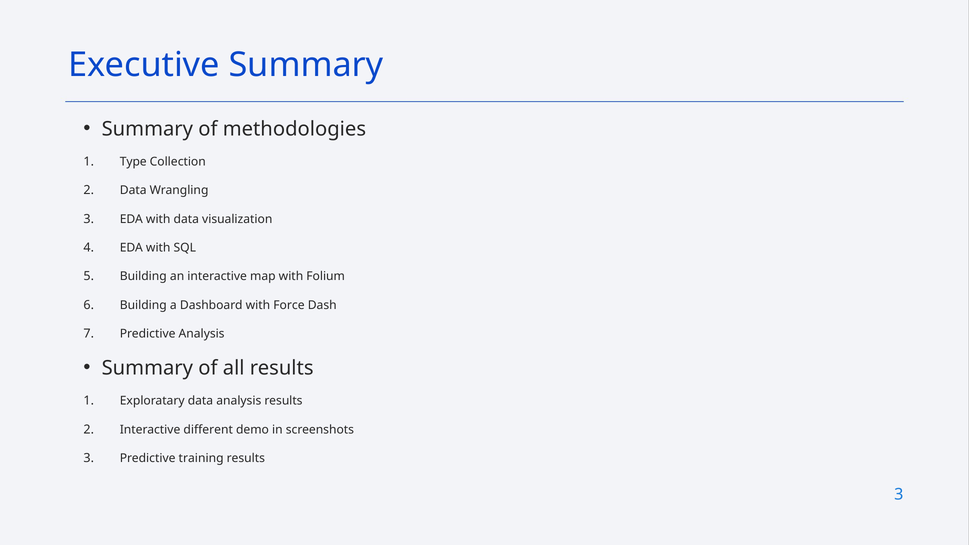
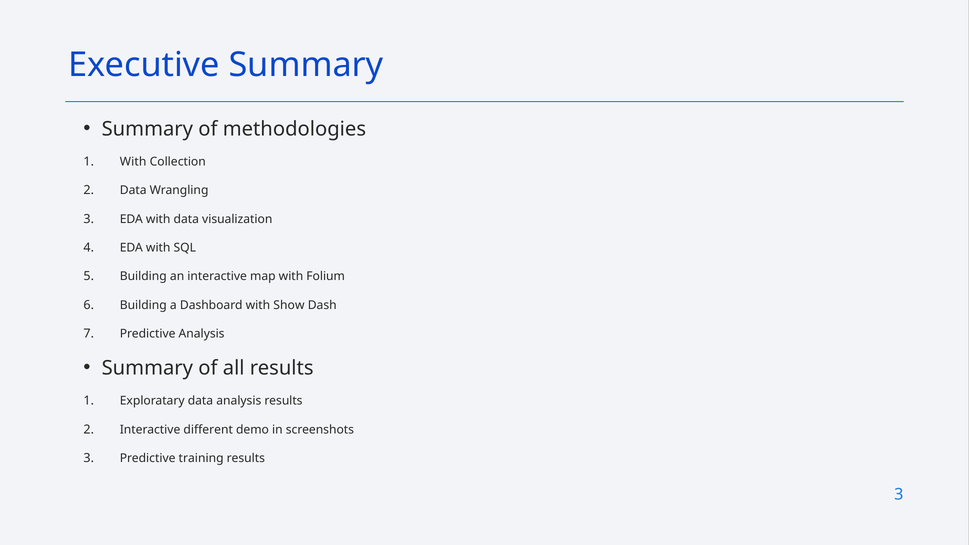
Type: Type -> With (133, 162)
Force: Force -> Show (289, 305)
